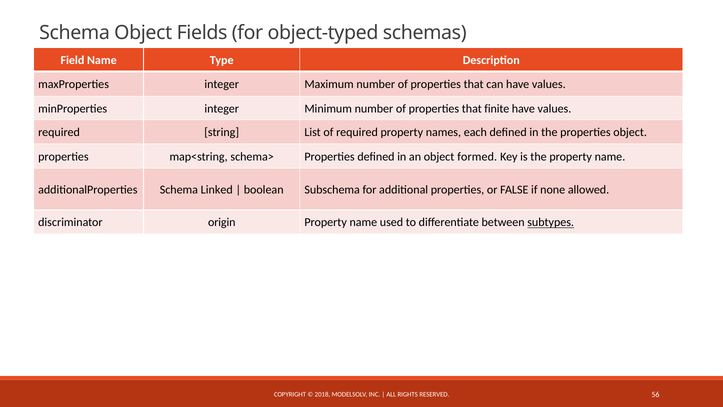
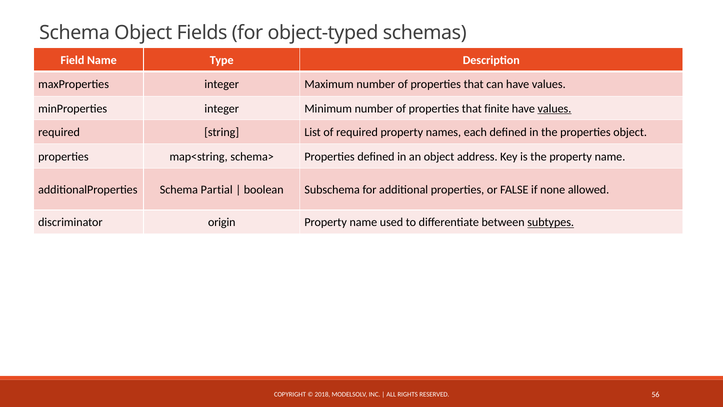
values underline: none -> present (554, 109)
formed: formed -> address (477, 157)
Linked: Linked -> Partial (217, 190)
